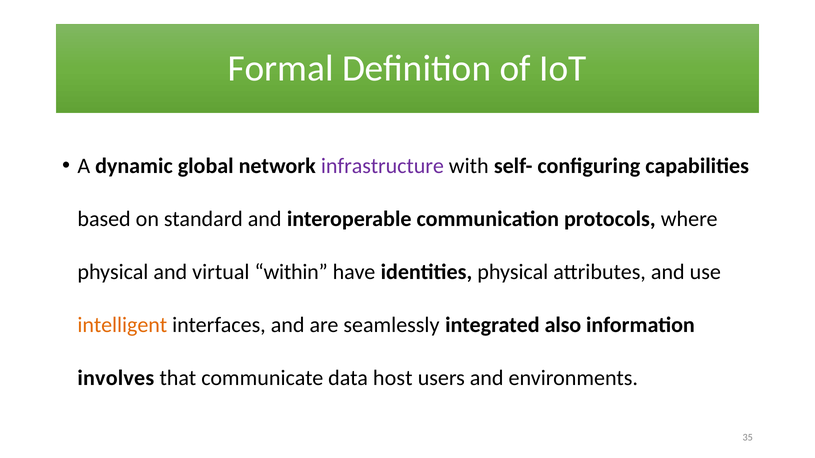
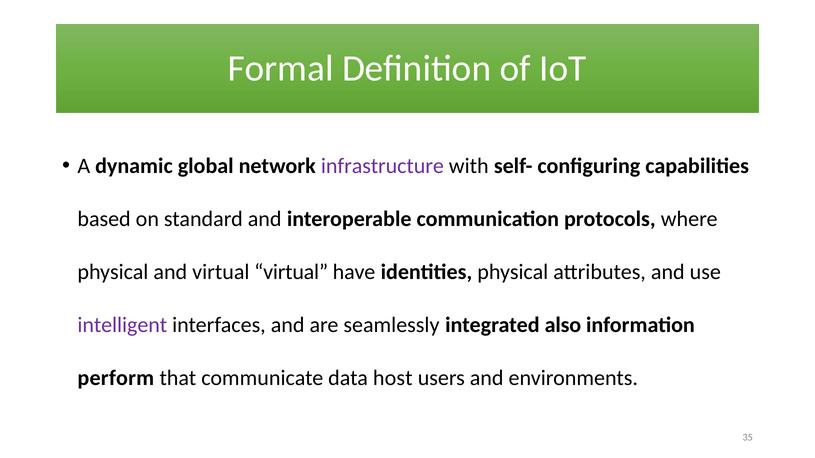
virtual within: within -> virtual (291, 272)
intelligent colour: orange -> purple (122, 325)
involves: involves -> perform (116, 378)
